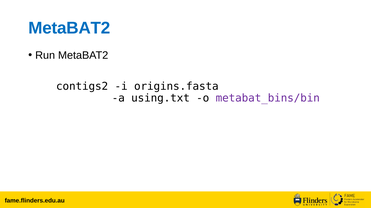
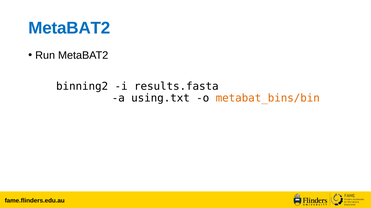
contigs2: contigs2 -> binning2 (82, 87)
origins.fasta: origins.fasta -> results.fasta (176, 87)
metabat_bins/bin colour: purple -> orange (268, 98)
